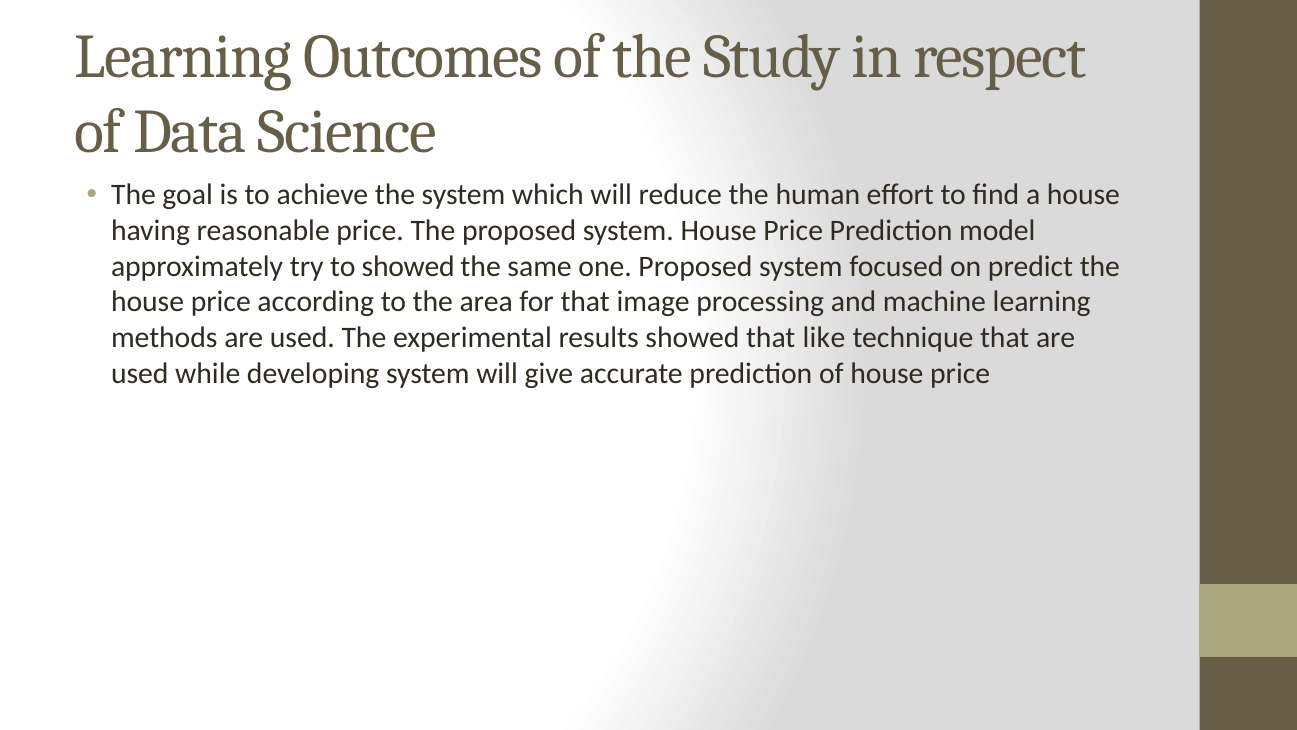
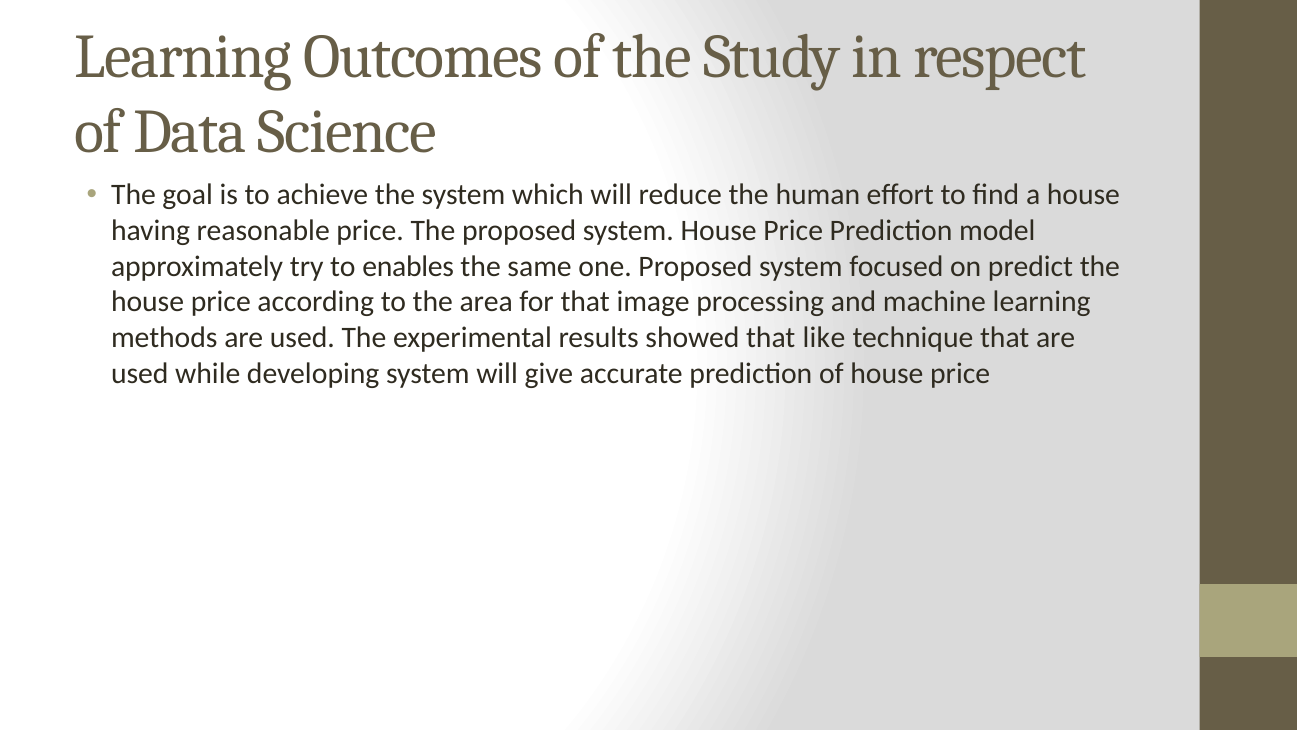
to showed: showed -> enables (408, 266)
